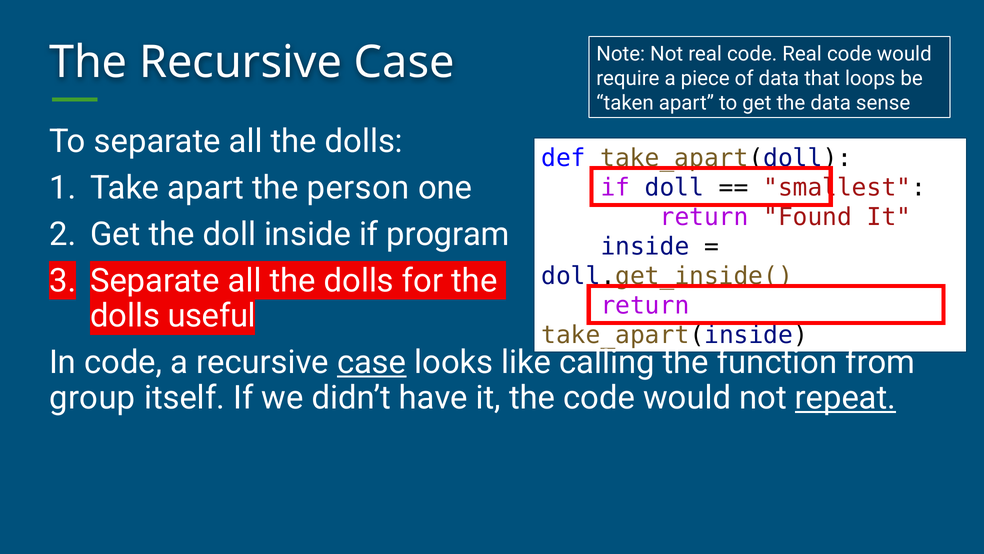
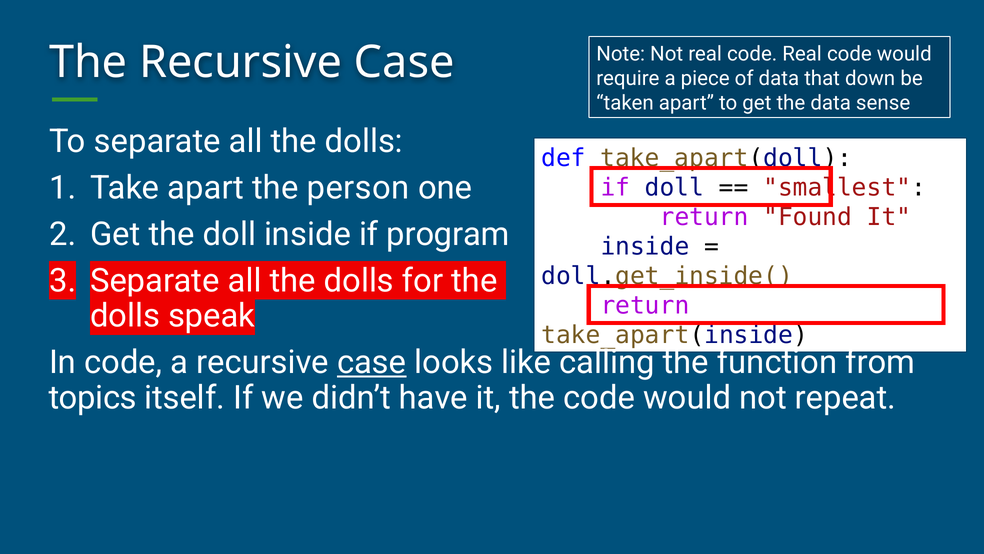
loops: loops -> down (870, 79)
useful: useful -> speak (212, 316)
group: group -> topics (93, 398)
repeat underline: present -> none (845, 398)
